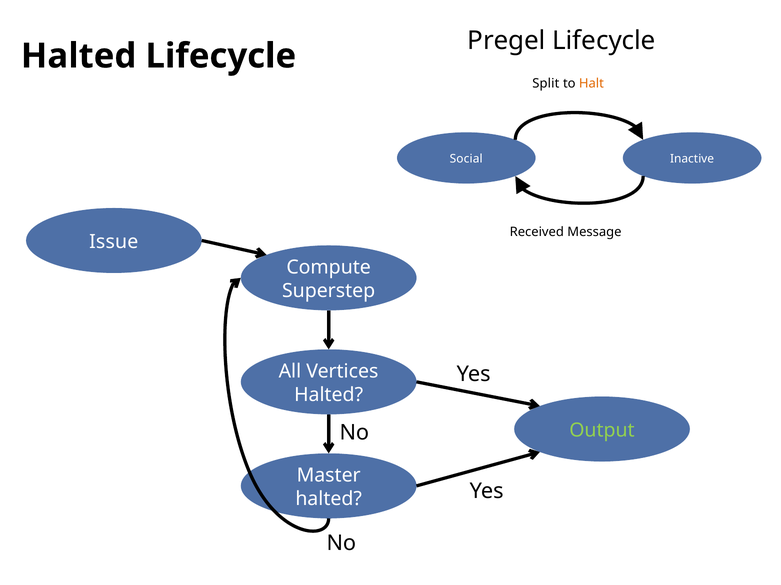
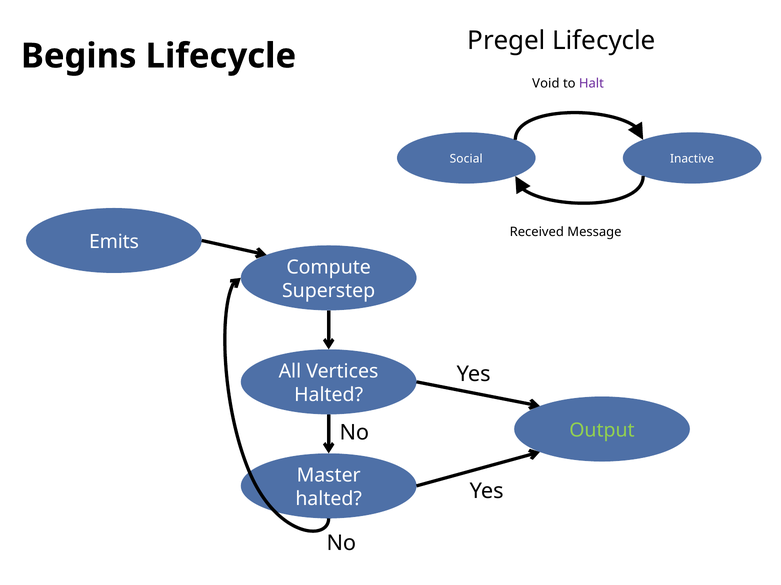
Halted: Halted -> Begins (79, 56)
Split: Split -> Void (546, 83)
Halt colour: orange -> purple (591, 83)
Issue: Issue -> Emits (114, 242)
